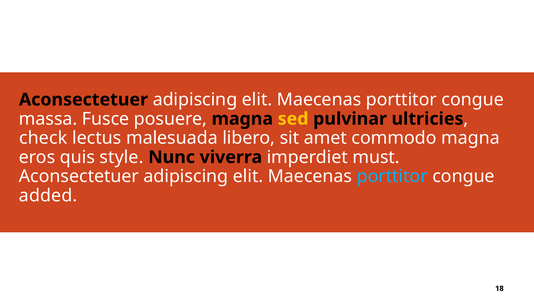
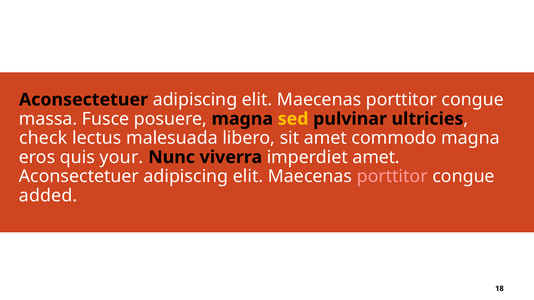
style: style -> your (122, 157)
imperdiet must: must -> amet (376, 157)
porttitor colour: light blue -> pink (392, 177)
